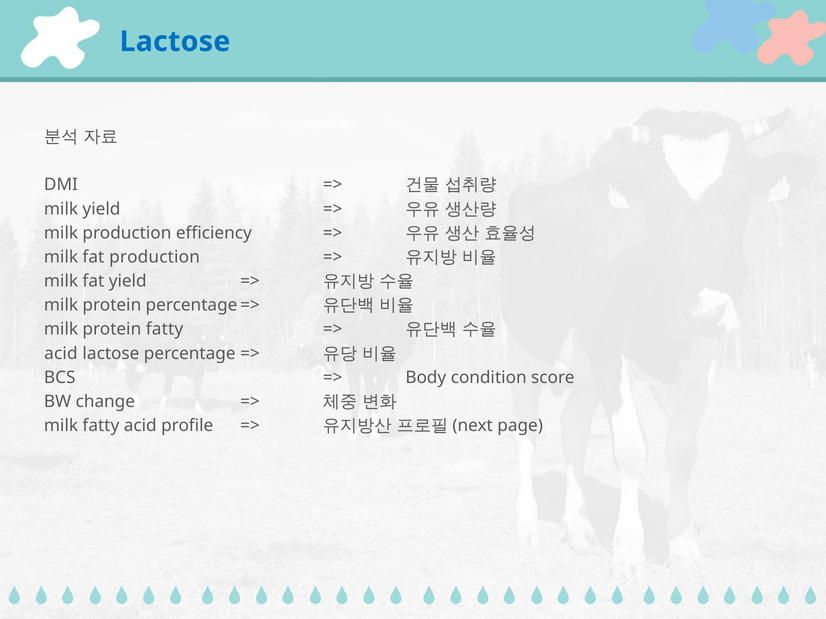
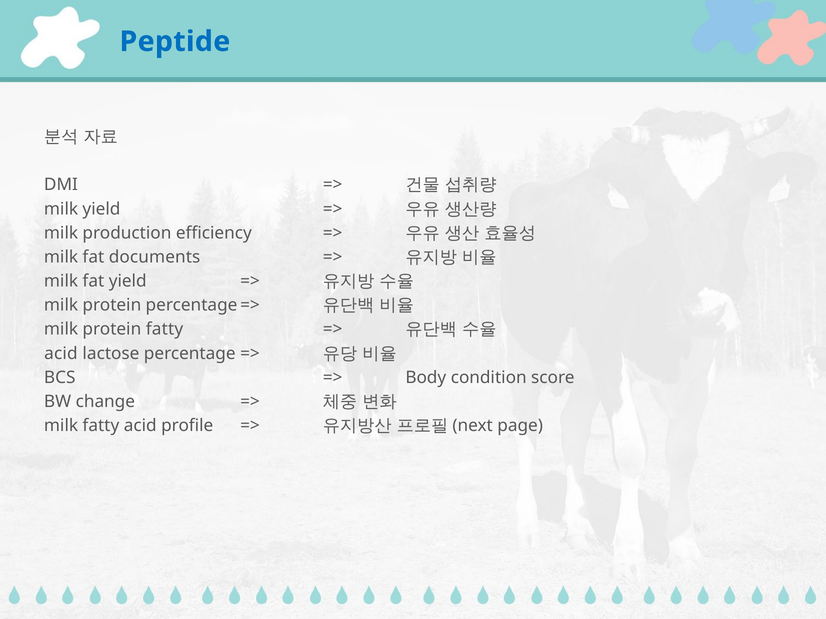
Lactose: Lactose -> Peptide (175, 42)
fat production: production -> documents (155, 257)
